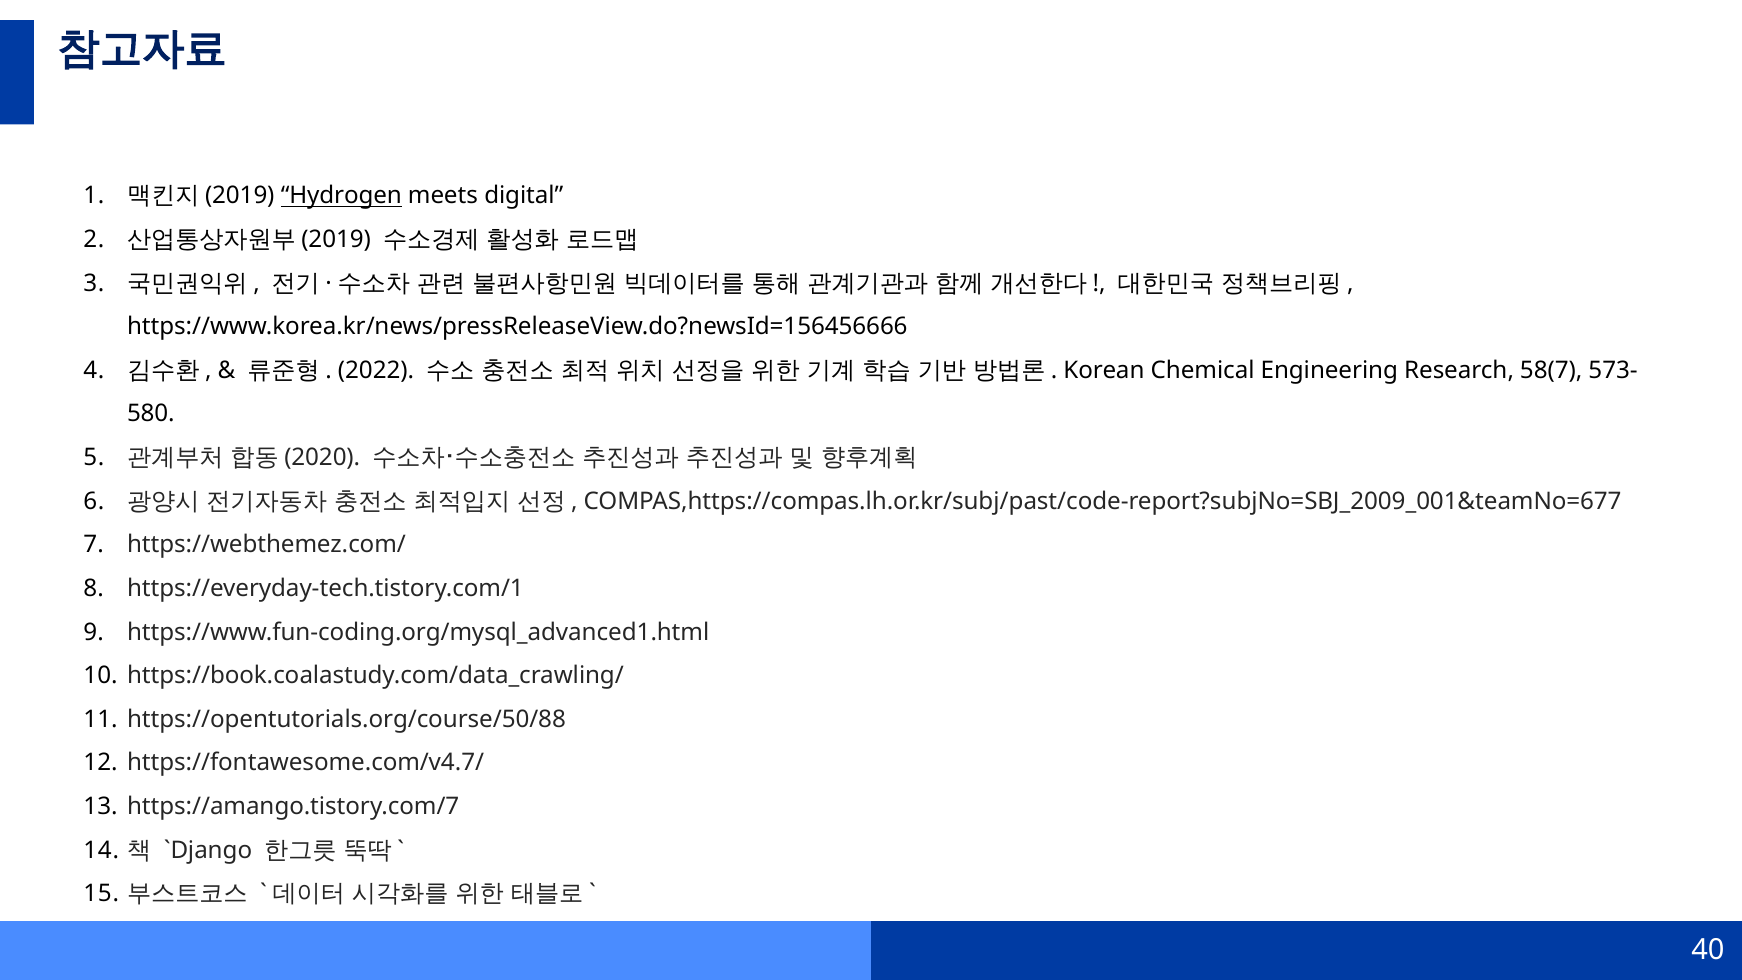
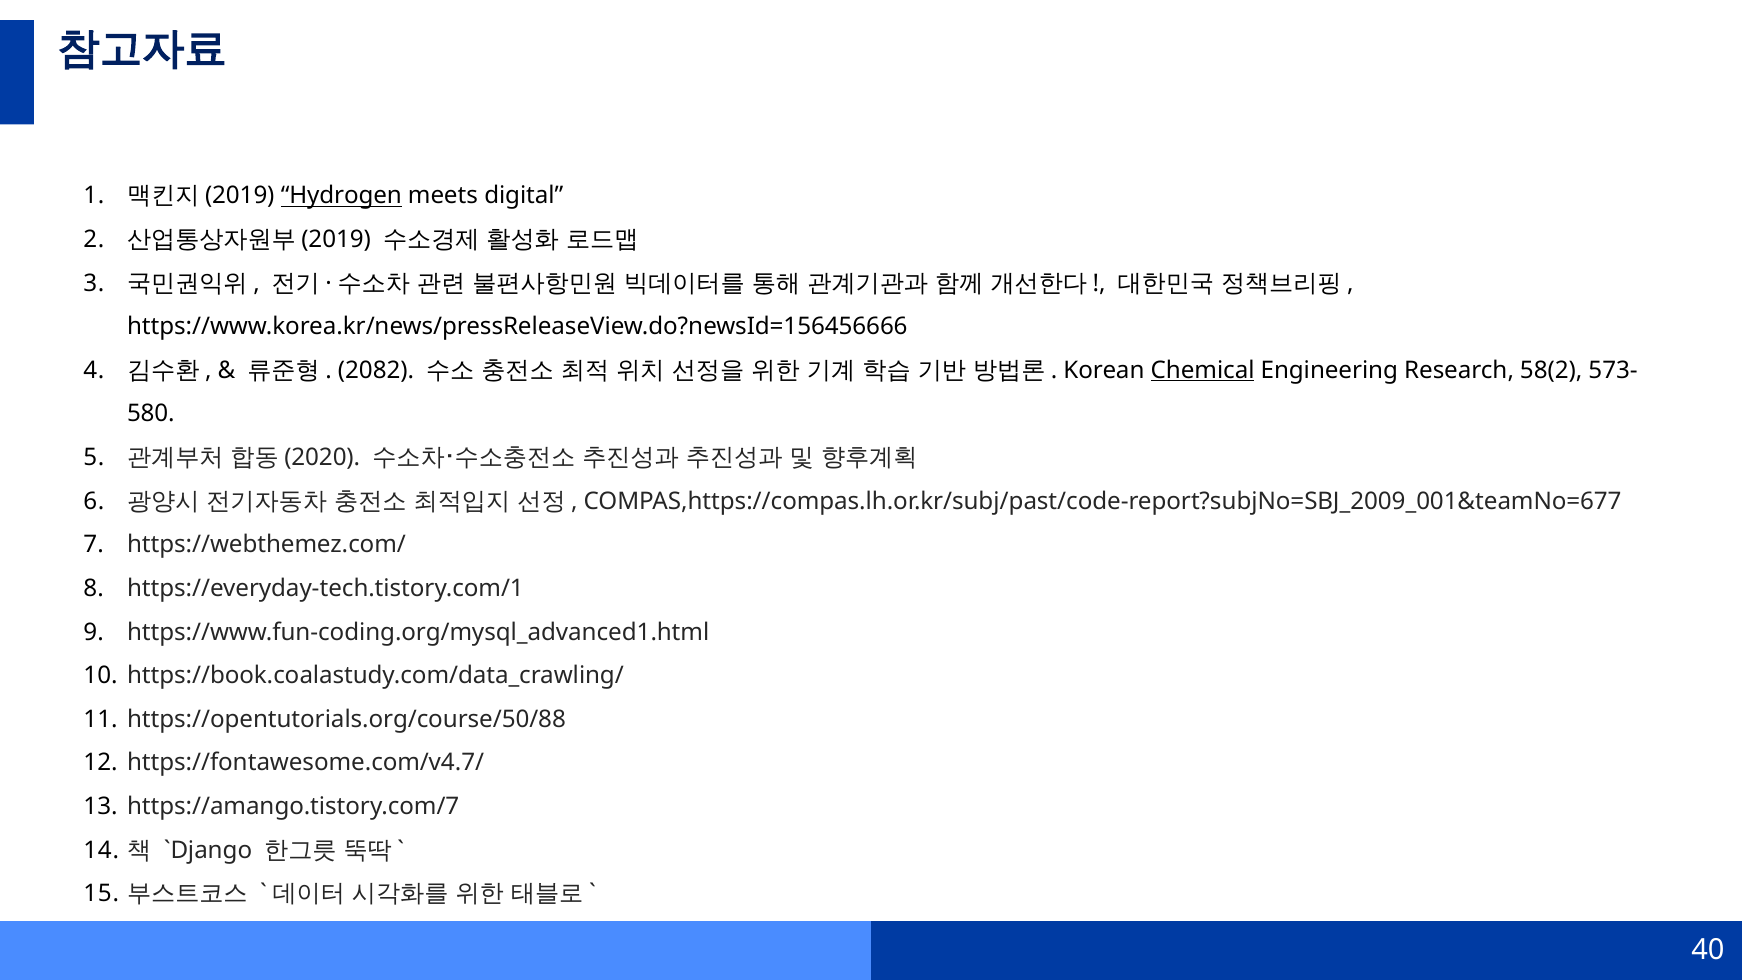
2022: 2022 -> 2082 (376, 370)
Chemical underline: none -> present (1203, 370)
58(7: 58(7 -> 58(2 (1551, 370)
